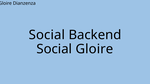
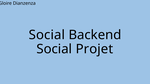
Social Gloire: Gloire -> Projet (94, 49)
